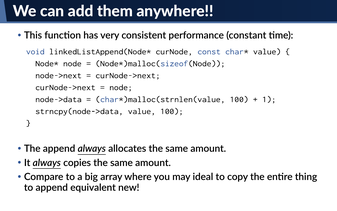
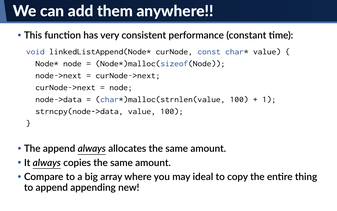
equivalent: equivalent -> appending (93, 187)
